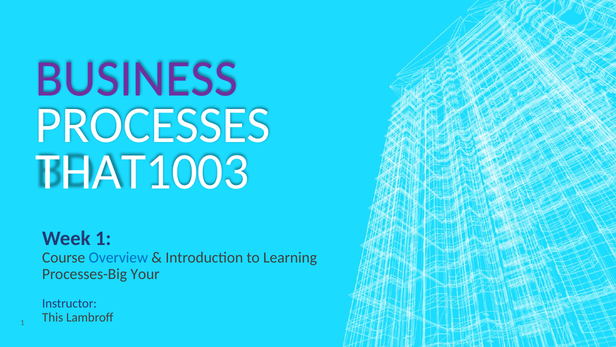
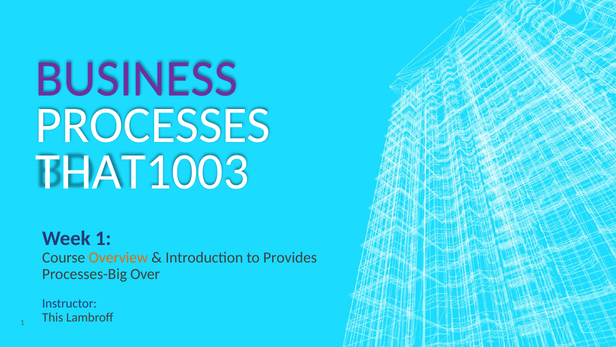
Overview colour: blue -> orange (118, 257)
Learning: Learning -> Provides (290, 257)
Your: Your -> Over (145, 274)
